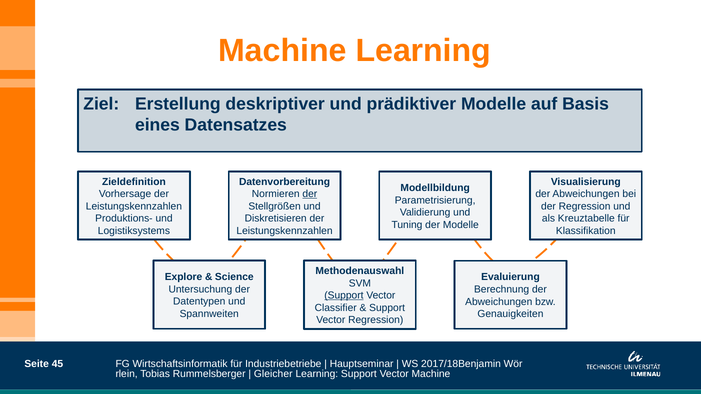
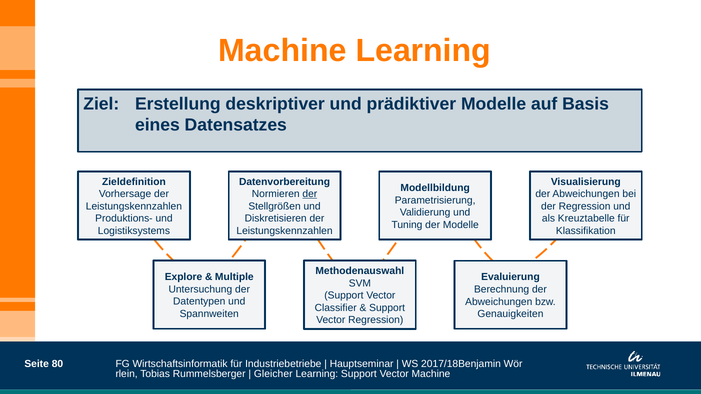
Science: Science -> Multiple (234, 277)
Support underline: present -> none (344, 296)
45: 45 -> 80 (57, 364)
